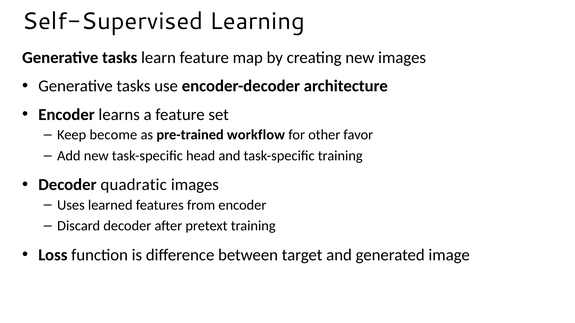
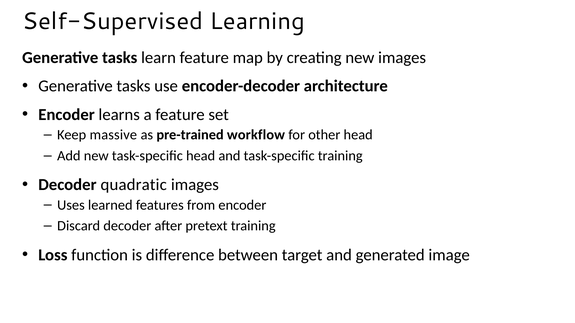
become: become -> massive (113, 135)
other favor: favor -> head (358, 135)
